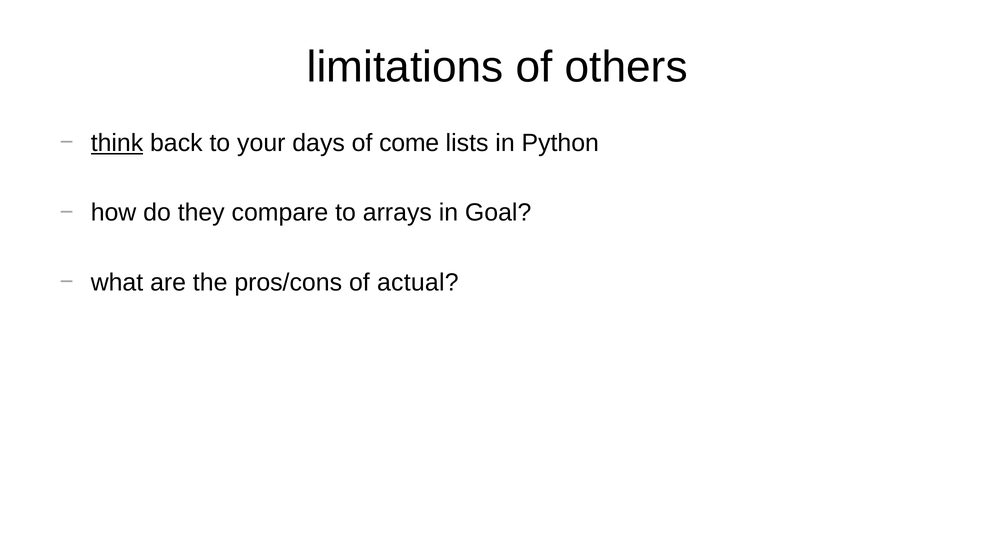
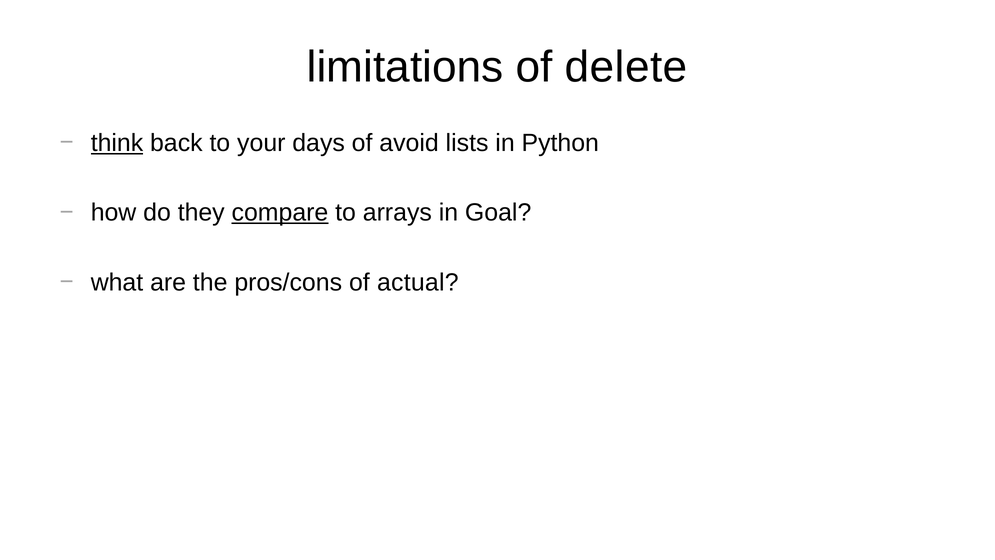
others: others -> delete (626, 67)
come: come -> avoid (409, 143)
compare underline: none -> present (280, 213)
